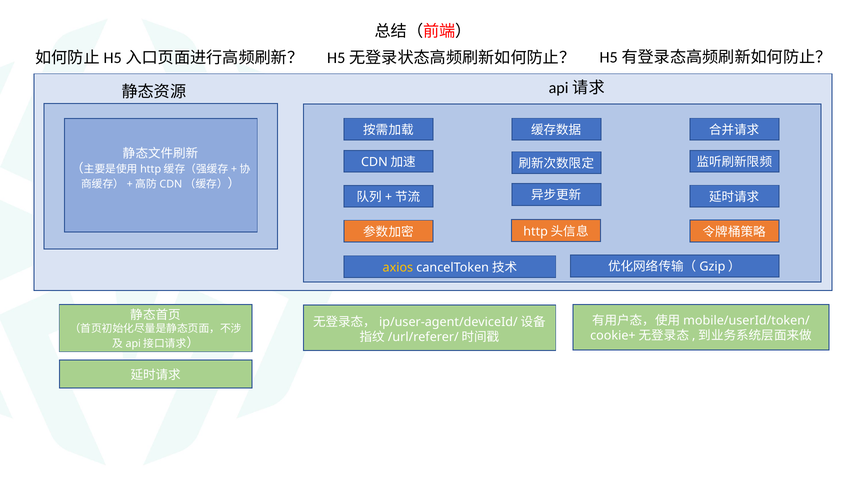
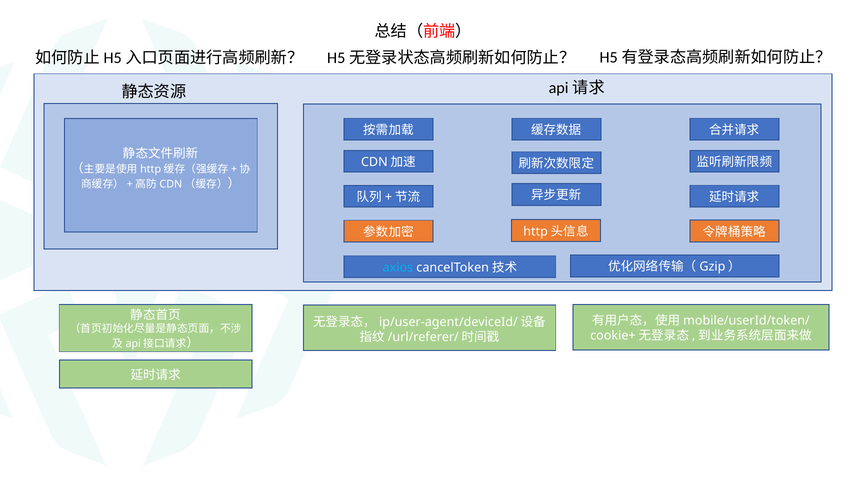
axios colour: yellow -> light blue (398, 268)
